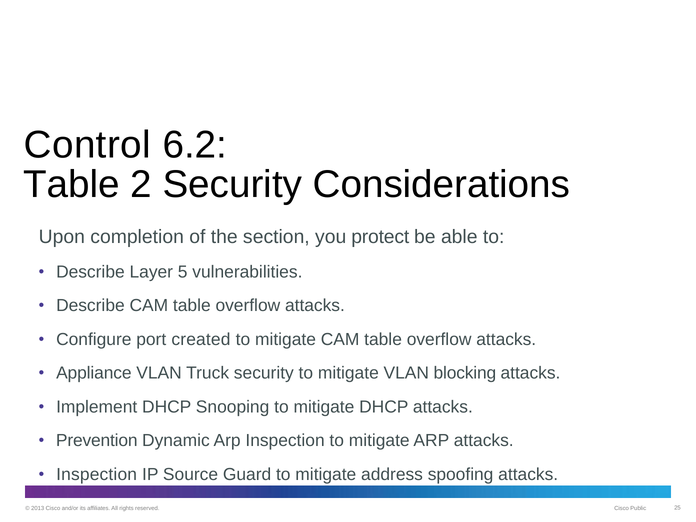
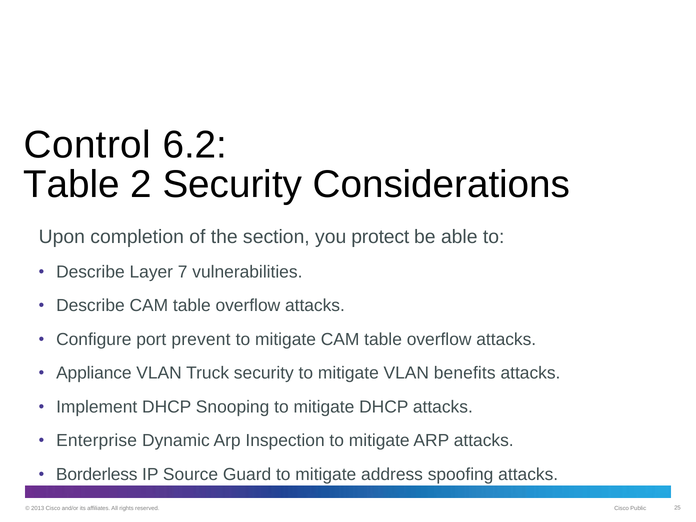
5: 5 -> 7 (183, 272)
created: created -> prevent (201, 339)
blocking: blocking -> benefits (465, 373)
Prevention: Prevention -> Enterprise (97, 441)
Inspection: Inspection -> Borderless (97, 474)
